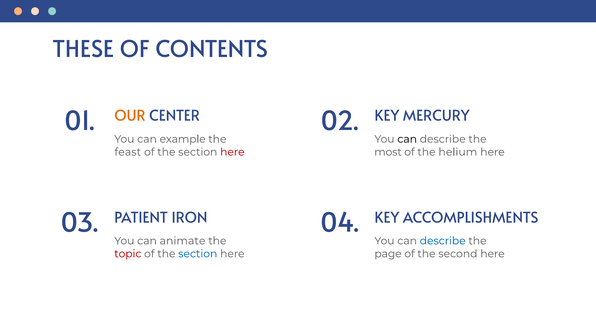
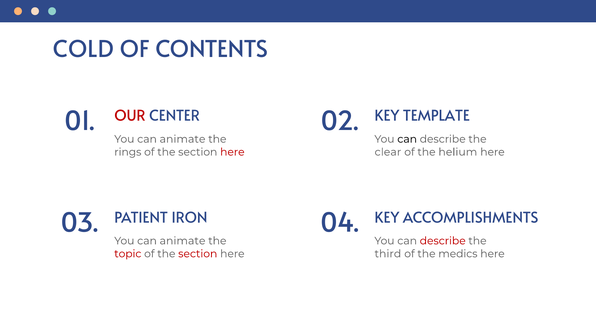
THESE: THESE -> COLD (83, 50)
OUR colour: orange -> red (130, 116)
MERCURY: MERCURY -> TEMPLATE (436, 116)
example: example -> animate (183, 139)
feast: feast -> rings (128, 152)
most: most -> clear (388, 152)
describe colour: blue -> red (443, 241)
section colour: blue -> red (198, 254)
page: page -> third (388, 254)
second: second -> medics (458, 254)
